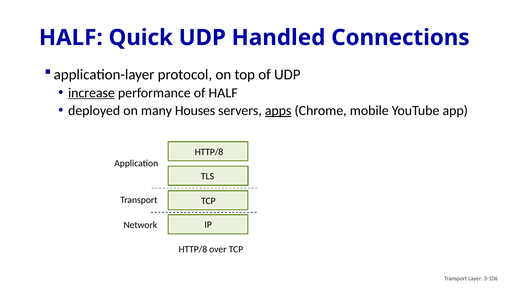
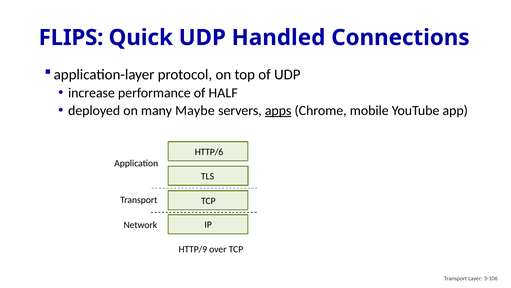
HALF: HALF -> FLIPS (71, 38)
increase underline: present -> none (91, 93)
Houses: Houses -> Maybe (195, 110)
HTTP/8: HTTP/8 -> HTTP/6 (209, 152)
HTTP/8: HTTP/8 -> HTTP/9 (193, 249)
